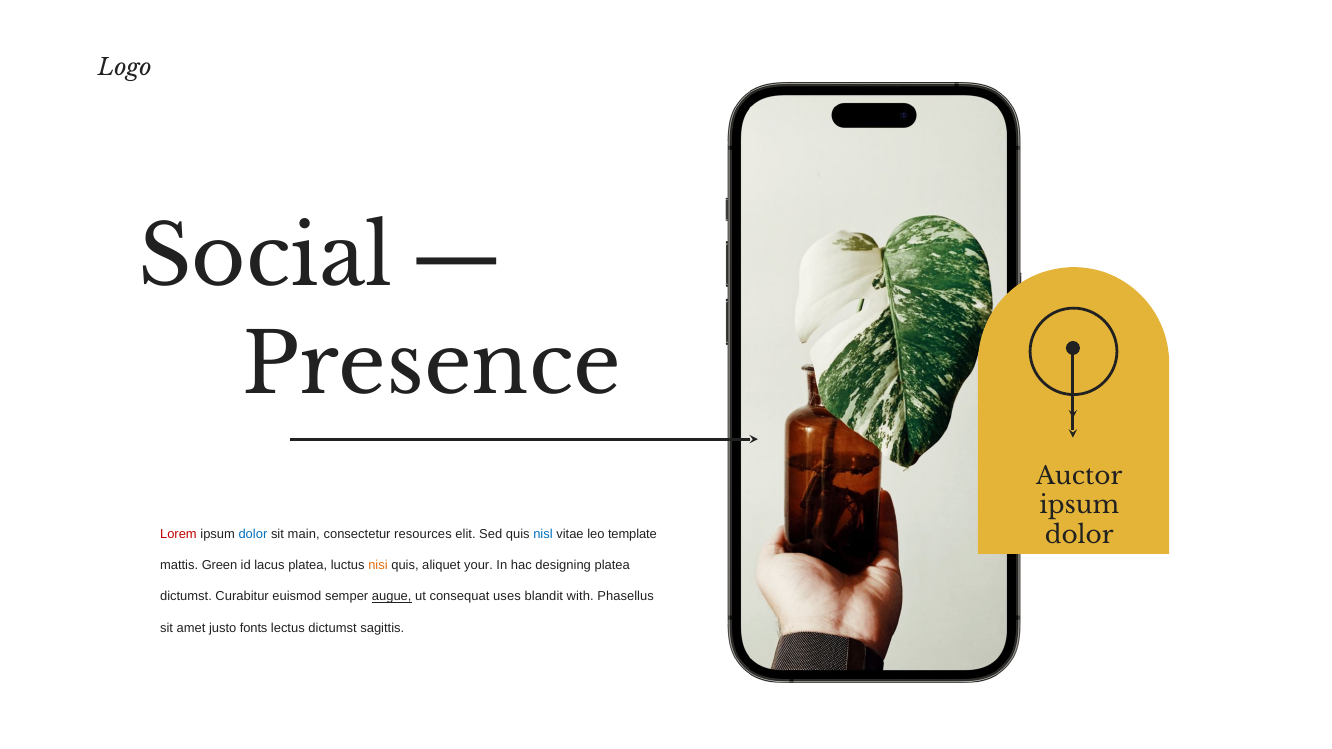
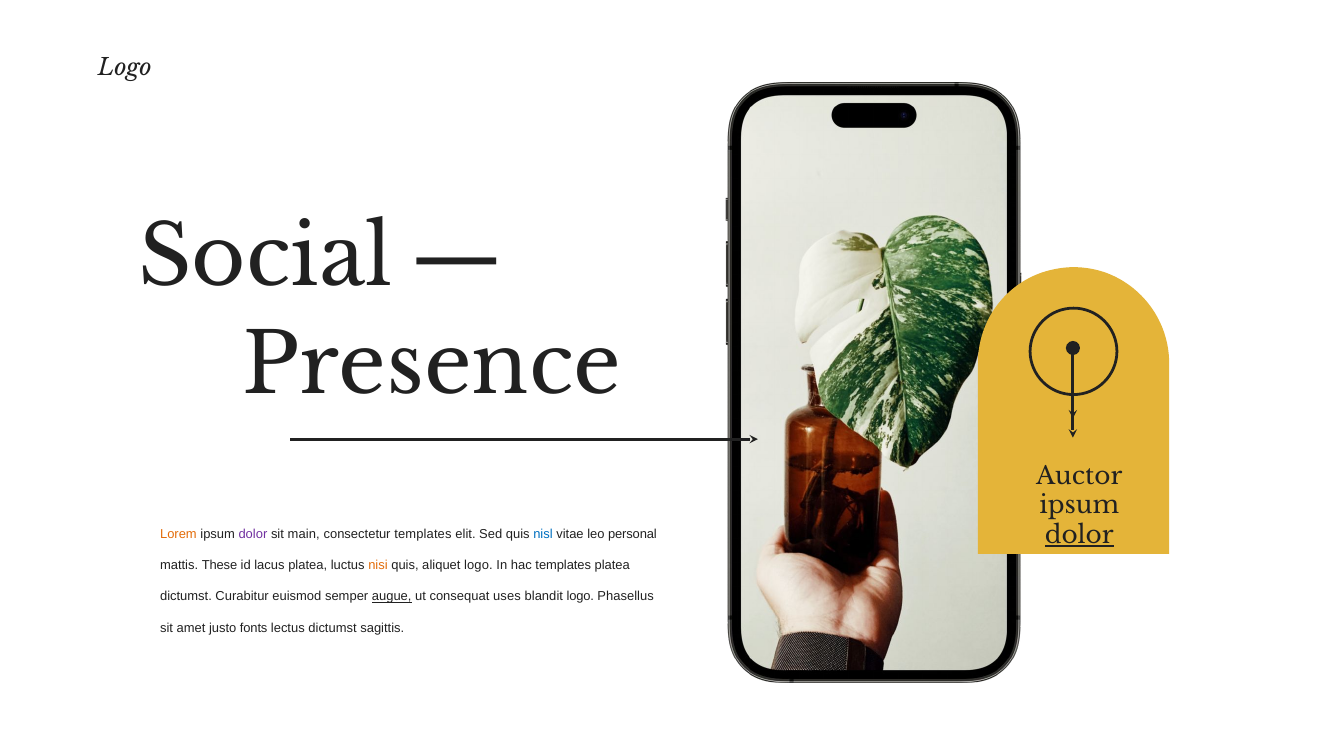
dolor underline: none -> present (1079, 536)
Lorem colour: red -> orange (178, 535)
dolor colour: blue -> purple (253, 535)
consectetur resources: resources -> templates (423, 535)
template: template -> personal (632, 535)
Green: Green -> These (220, 566)
aliquet your: your -> logo (478, 566)
hac designing: designing -> templates (563, 566)
blandit with: with -> logo (580, 597)
